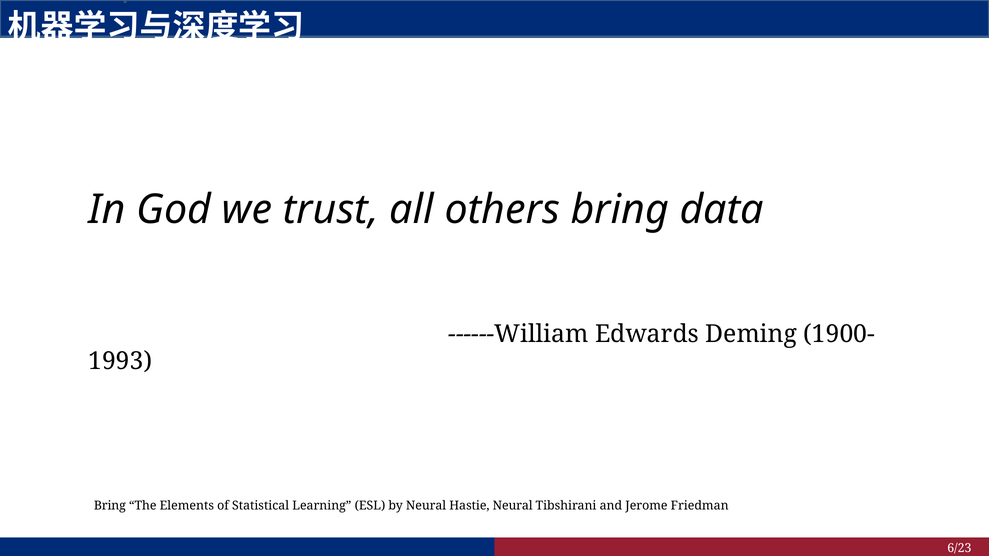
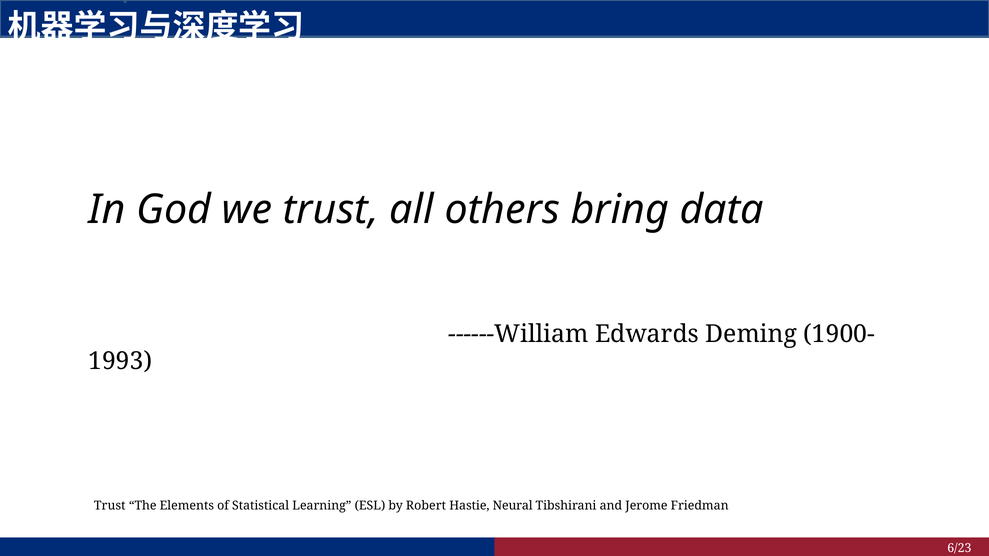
Bring: Bring -> Trust (110, 506)
by Neural: Neural -> Robert (426, 506)
